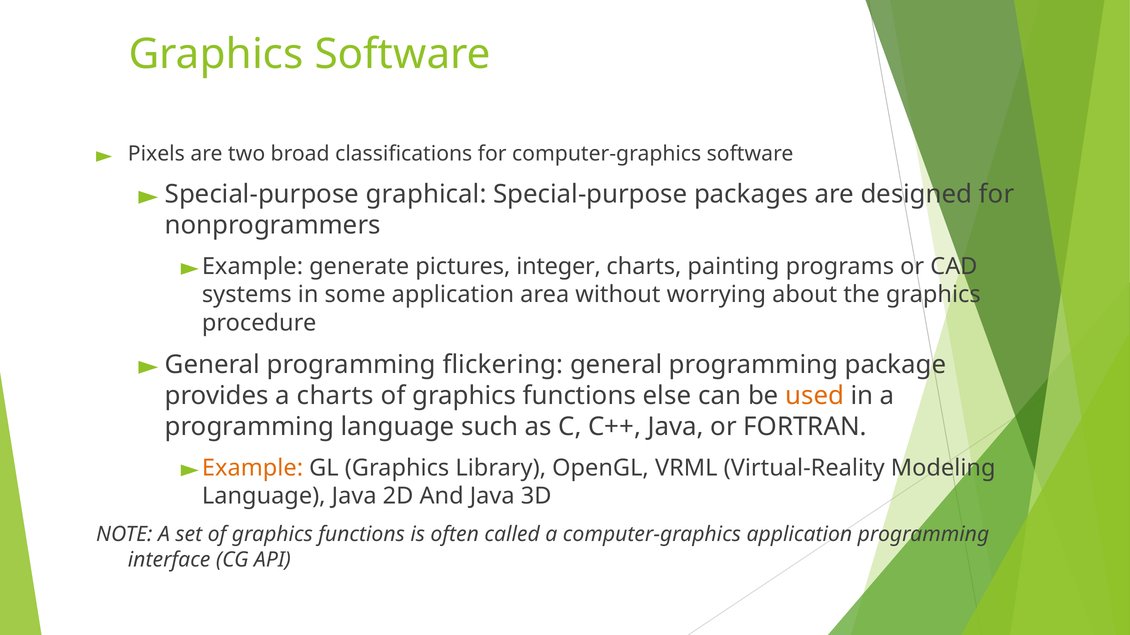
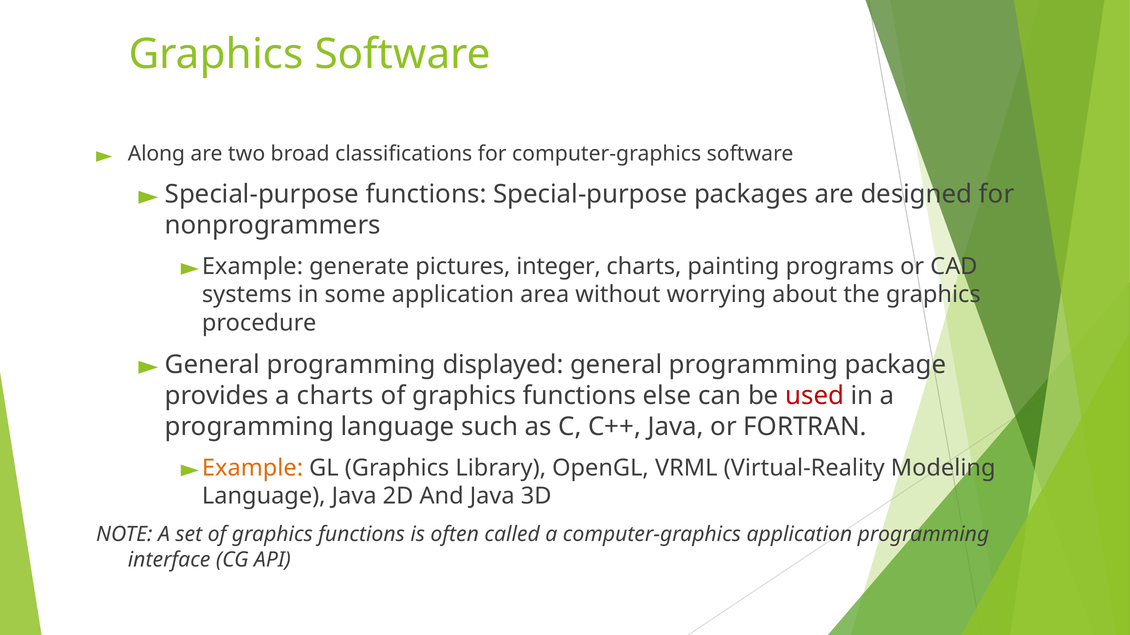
Pixels: Pixels -> Along (156, 154)
Special-purpose graphical: graphical -> functions (426, 194)
flickering: flickering -> displayed (503, 365)
used colour: orange -> red (815, 396)
